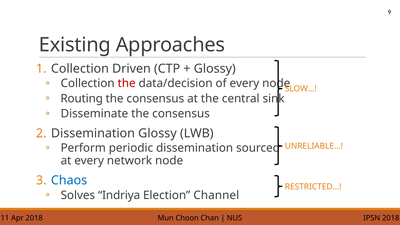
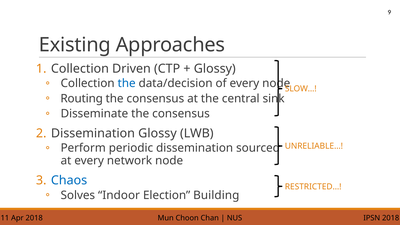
the colour: red -> blue (127, 83)
Indriya: Indriya -> Indoor (119, 195)
Channel: Channel -> Building (216, 195)
